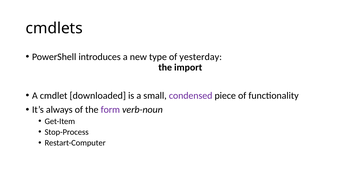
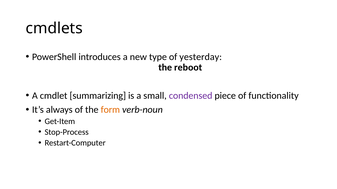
import: import -> reboot (188, 68)
downloaded: downloaded -> summarizing (98, 96)
form colour: purple -> orange (110, 110)
